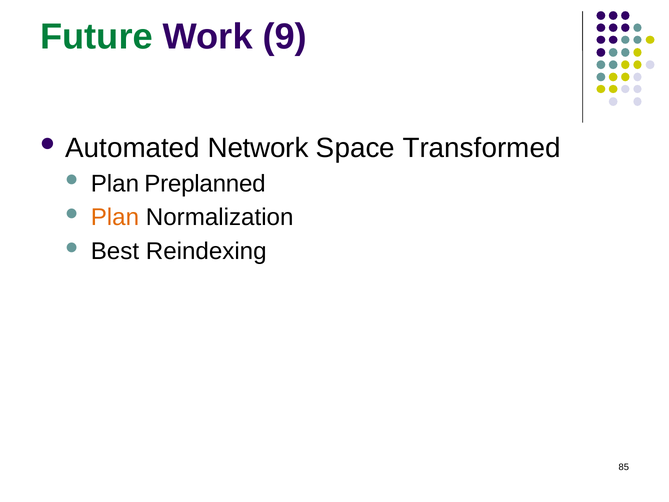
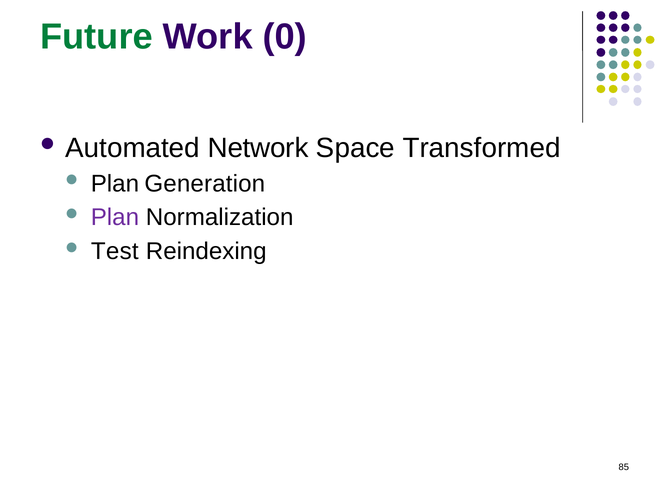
9: 9 -> 0 (285, 37)
Preplanned: Preplanned -> Generation (205, 184)
Plan colour: orange -> purple (115, 217)
Best: Best -> Test (115, 251)
